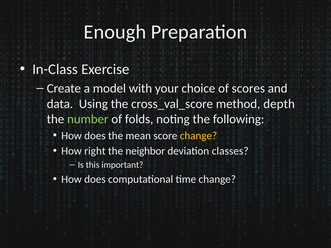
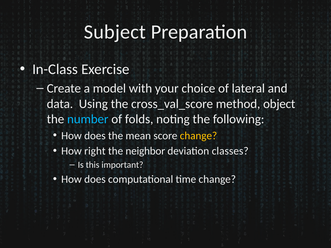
Enough: Enough -> Subject (115, 32)
scores: scores -> lateral (248, 88)
depth: depth -> object (279, 104)
number colour: light green -> light blue (88, 119)
